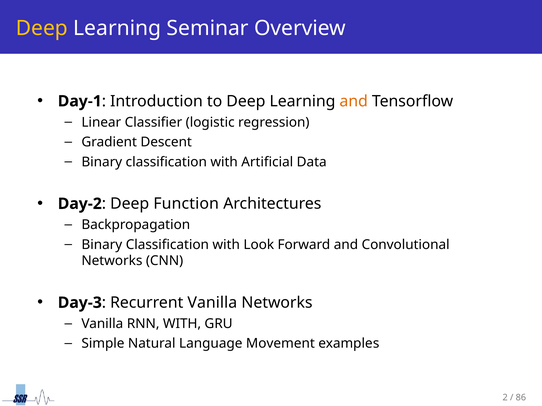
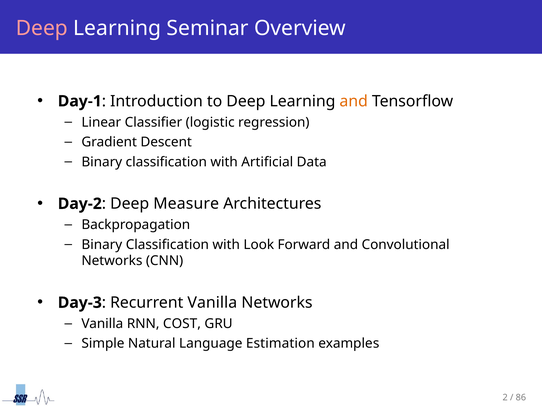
Deep colour: yellow -> pink (42, 28)
Function: Function -> Measure (186, 204)
RNN WITH: WITH -> COST (182, 324)
Movement: Movement -> Estimation (280, 344)
